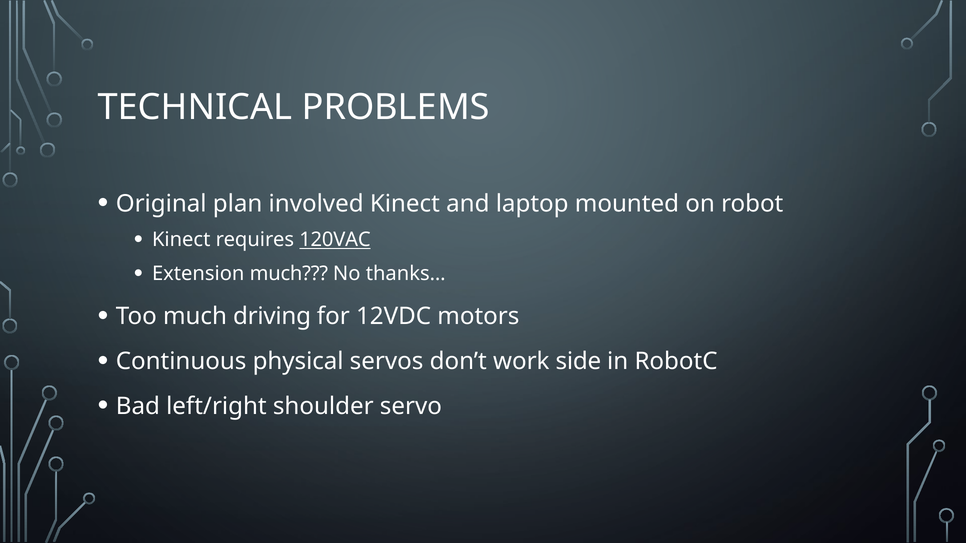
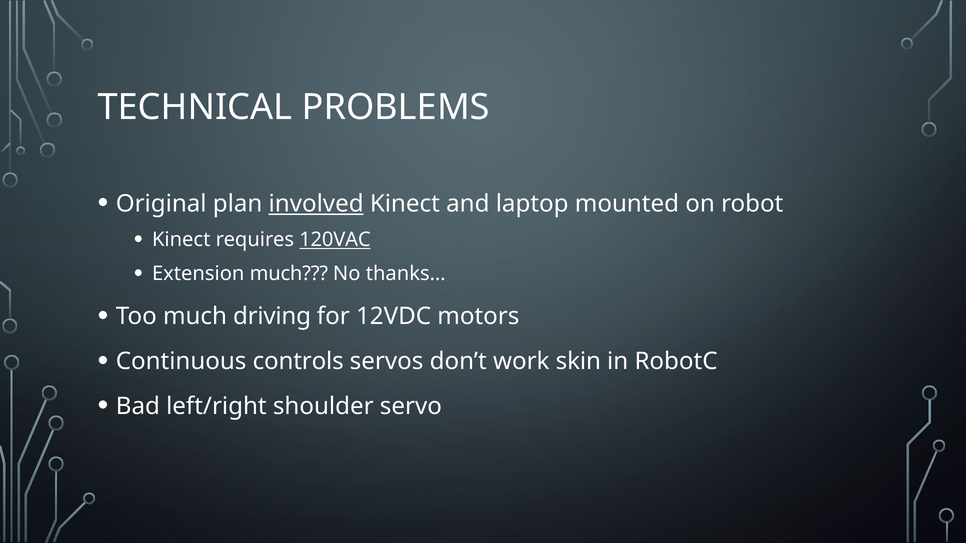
involved underline: none -> present (316, 204)
physical: physical -> controls (298, 362)
side: side -> skin (578, 362)
